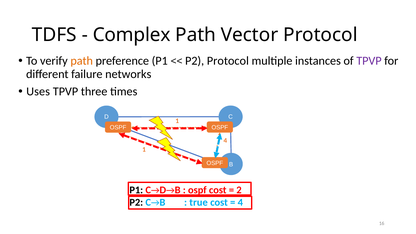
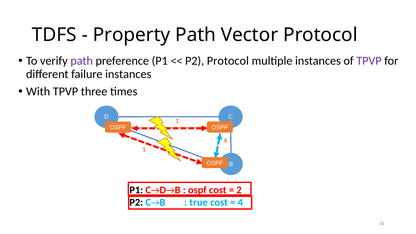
Complex: Complex -> Property (132, 35)
path colour: orange -> purple (82, 61)
failure networks: networks -> instances (128, 74)
Uses: Uses -> With (38, 91)
